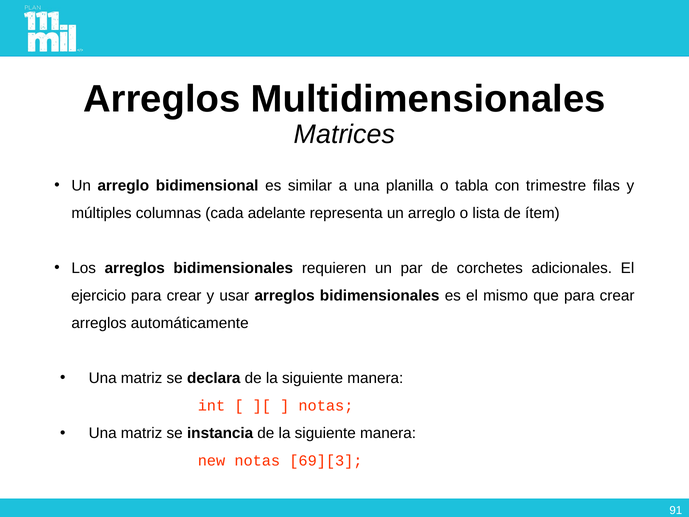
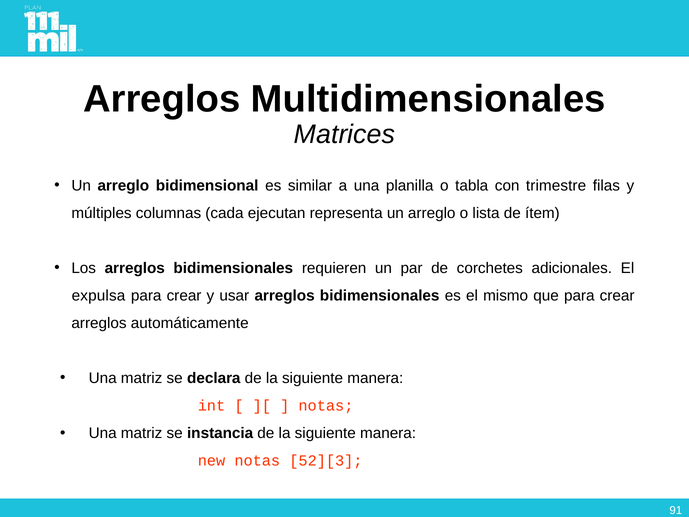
adelante: adelante -> ejecutan (277, 213)
ejercicio: ejercicio -> expulsa (99, 296)
69][3: 69][3 -> 52][3 (326, 461)
